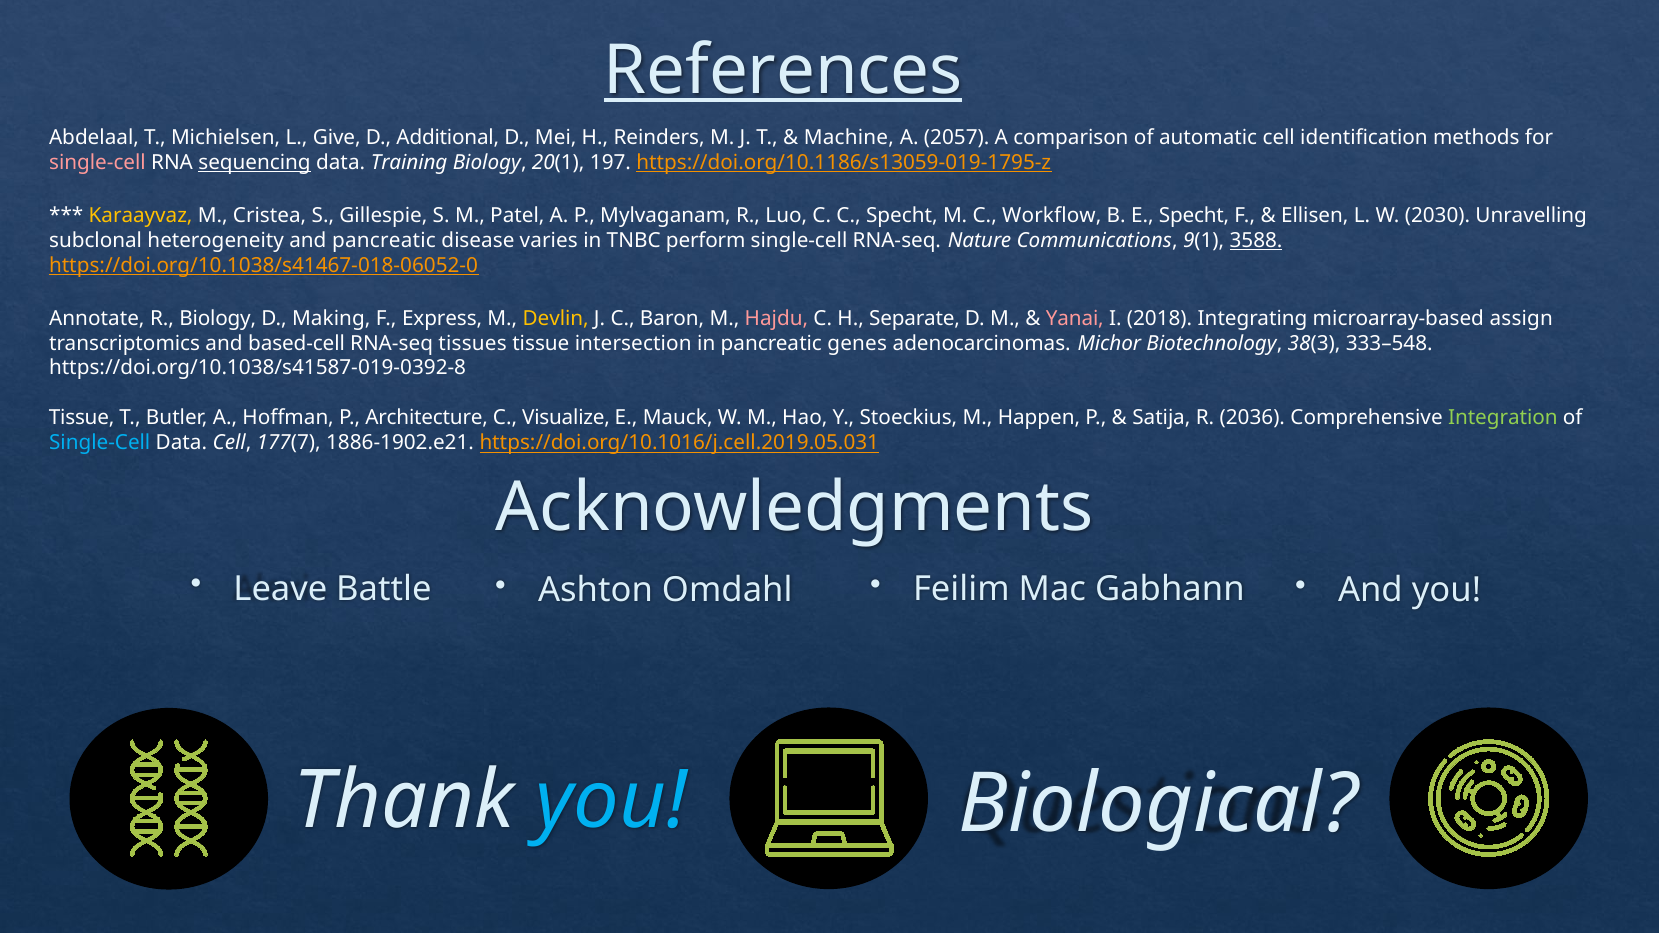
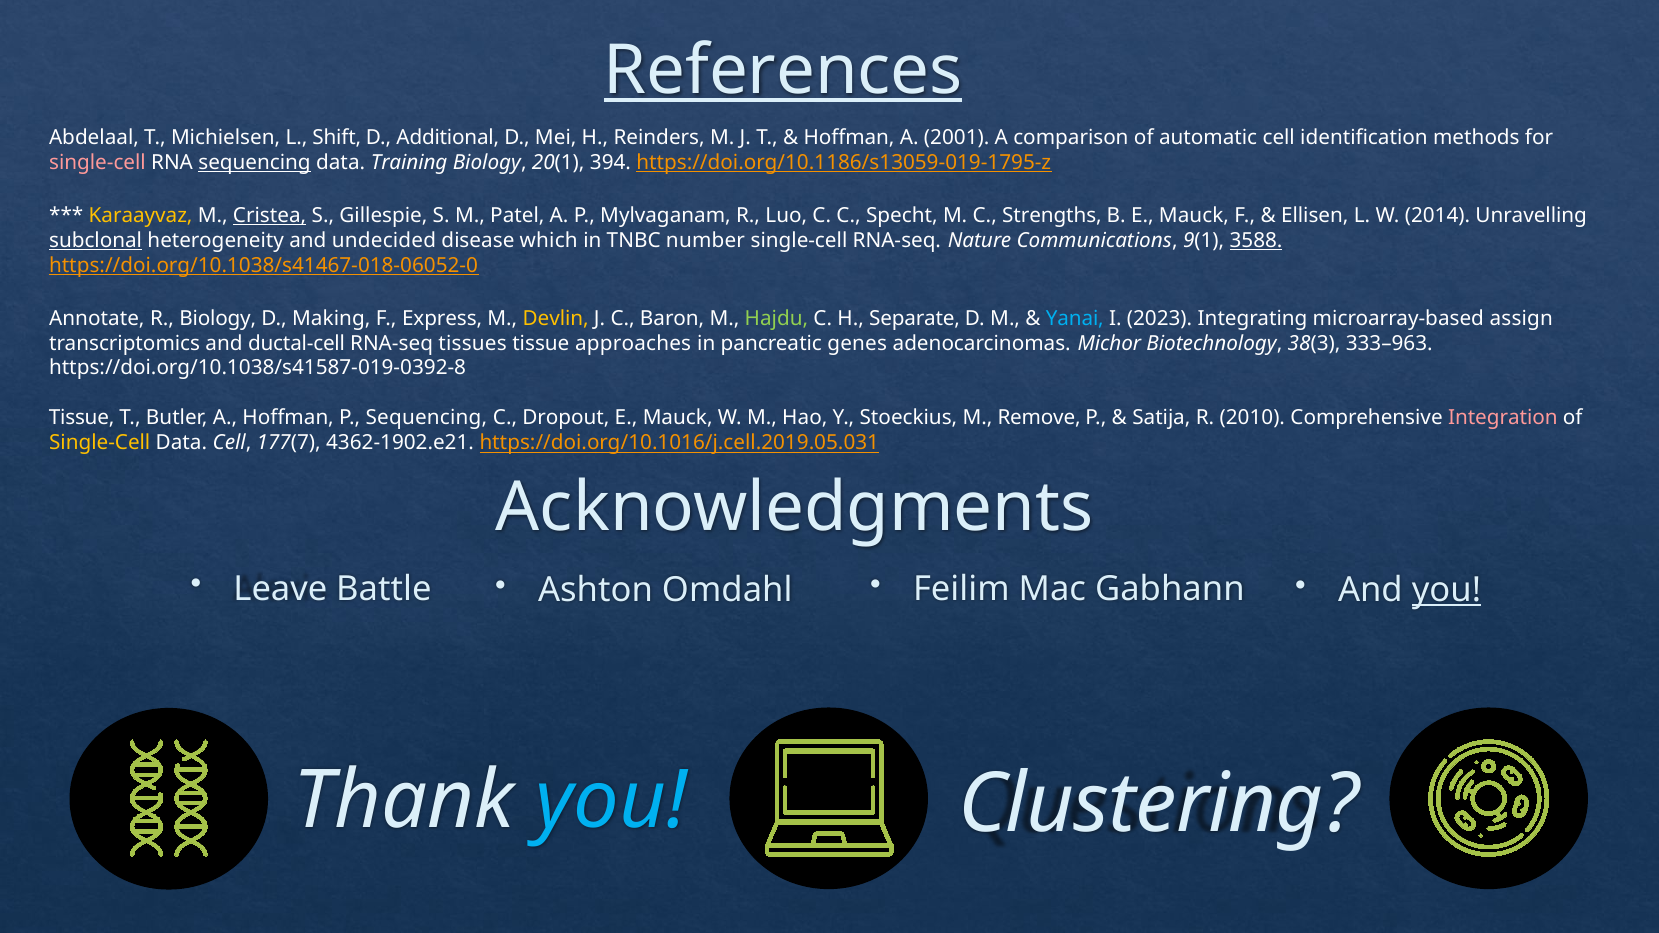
Give: Give -> Shift (337, 138)
Machine: Machine -> Hoffman (849, 138)
2057: 2057 -> 2001 (957, 138)
197: 197 -> 394 (610, 162)
Cristea underline: none -> present (270, 216)
Workflow: Workflow -> Strengths (1052, 216)
B E Specht: Specht -> Mauck (1194, 216)
2030: 2030 -> 2014 (1438, 216)
subclonal underline: none -> present (96, 240)
and pancreatic: pancreatic -> undecided (384, 240)
varies: varies -> which (549, 240)
perform: perform -> number (705, 240)
Hajdu colour: pink -> light green (776, 318)
Yanai colour: pink -> light blue (1075, 318)
2018: 2018 -> 2023 (1160, 318)
based-cell: based-cell -> ductal-cell (297, 343)
intersection: intersection -> approaches (633, 343)
333–548: 333–548 -> 333–963 (1389, 343)
P Architecture: Architecture -> Sequencing (426, 418)
Visualize: Visualize -> Dropout (566, 418)
Happen: Happen -> Remove (1039, 418)
2036: 2036 -> 2010 (1252, 418)
Integration colour: light green -> pink (1503, 418)
Single-Cell colour: light blue -> yellow (100, 443)
1886-1902.e21: 1886-1902.e21 -> 4362-1902.e21 (400, 443)
you underline: none -> present (1446, 590)
Biological: Biological -> Clustering (1158, 804)
